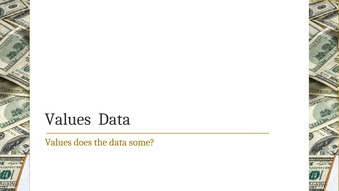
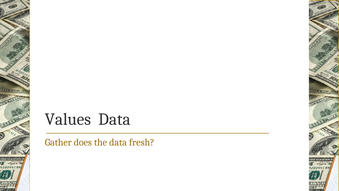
Values: Values -> Gather (58, 142)
some: some -> fresh (142, 142)
